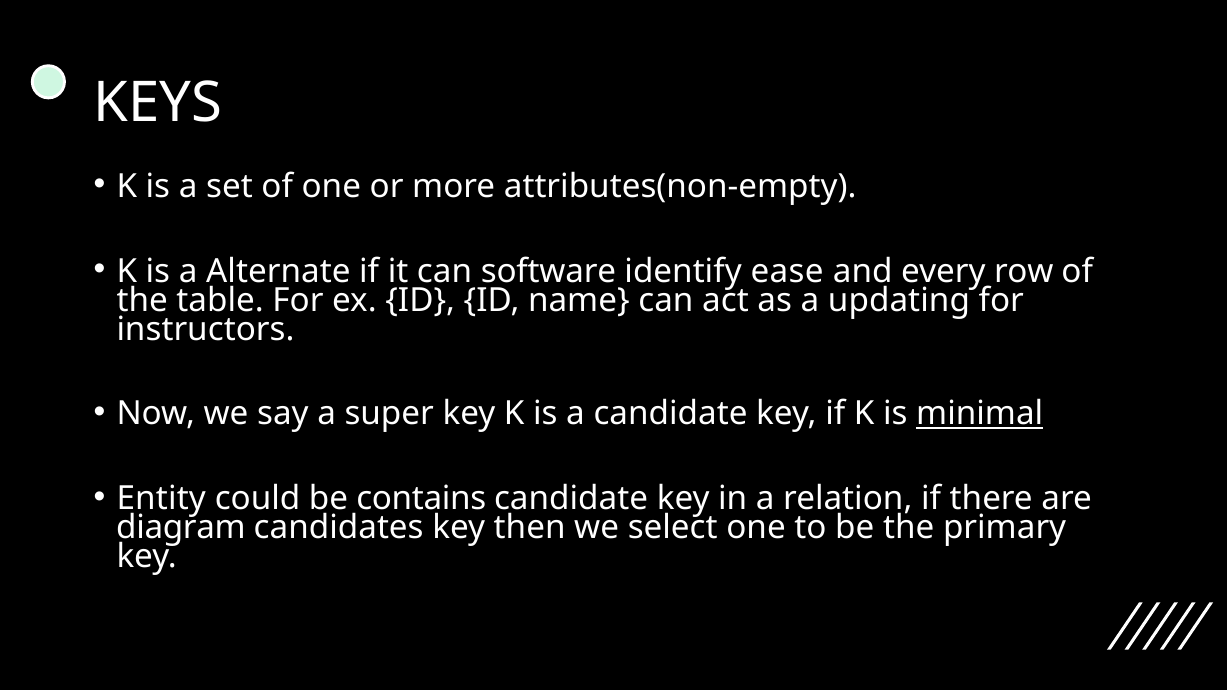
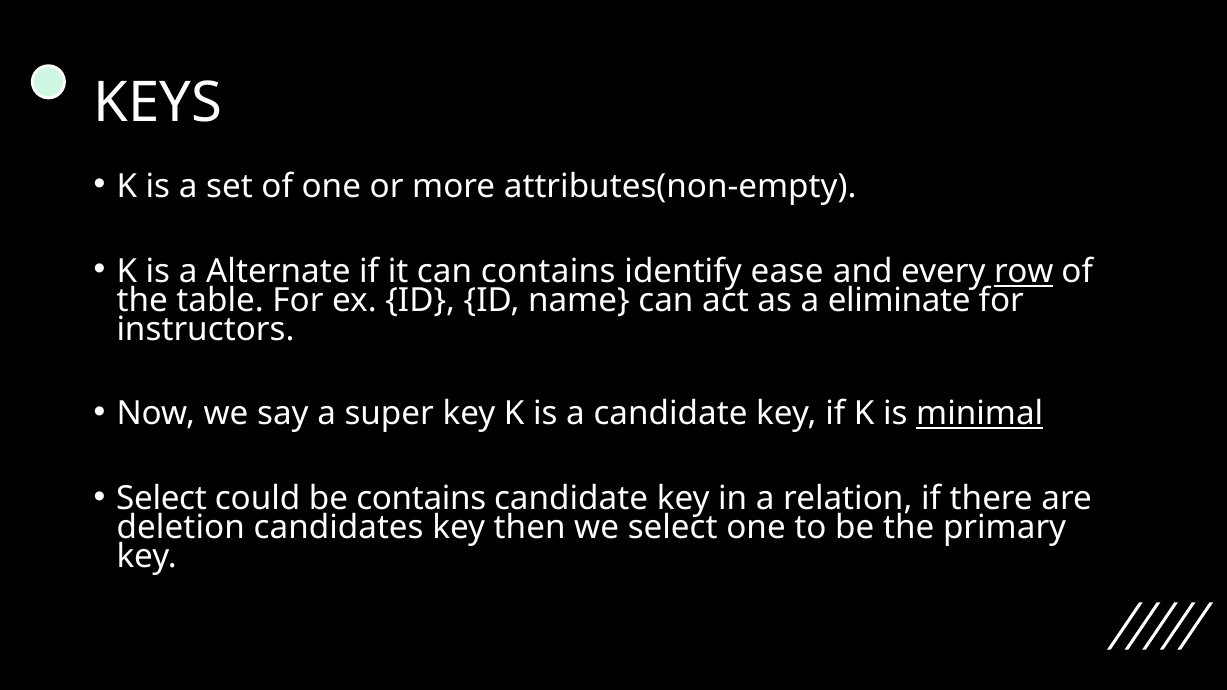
can software: software -> contains (548, 272)
row underline: none -> present (1024, 272)
updating: updating -> eliminate (899, 300)
Entity: Entity -> Select (161, 499)
diagram: diagram -> deletion (181, 528)
